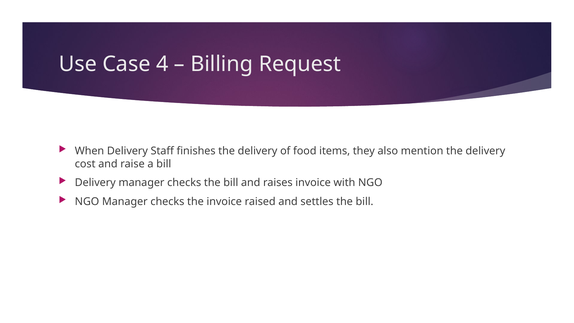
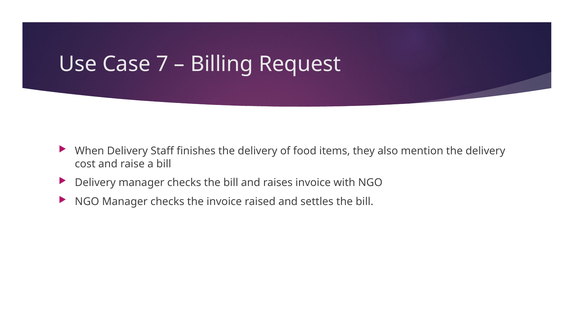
4: 4 -> 7 (162, 64)
